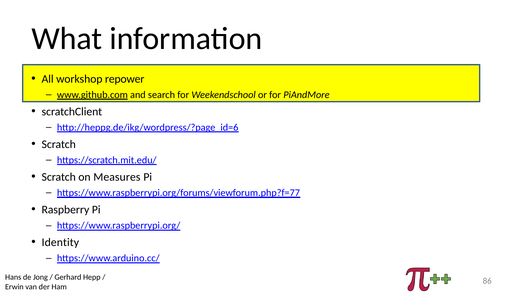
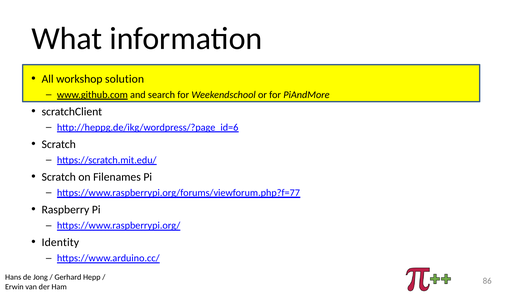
repower: repower -> solution (125, 79)
Measures: Measures -> Filenames (117, 177)
